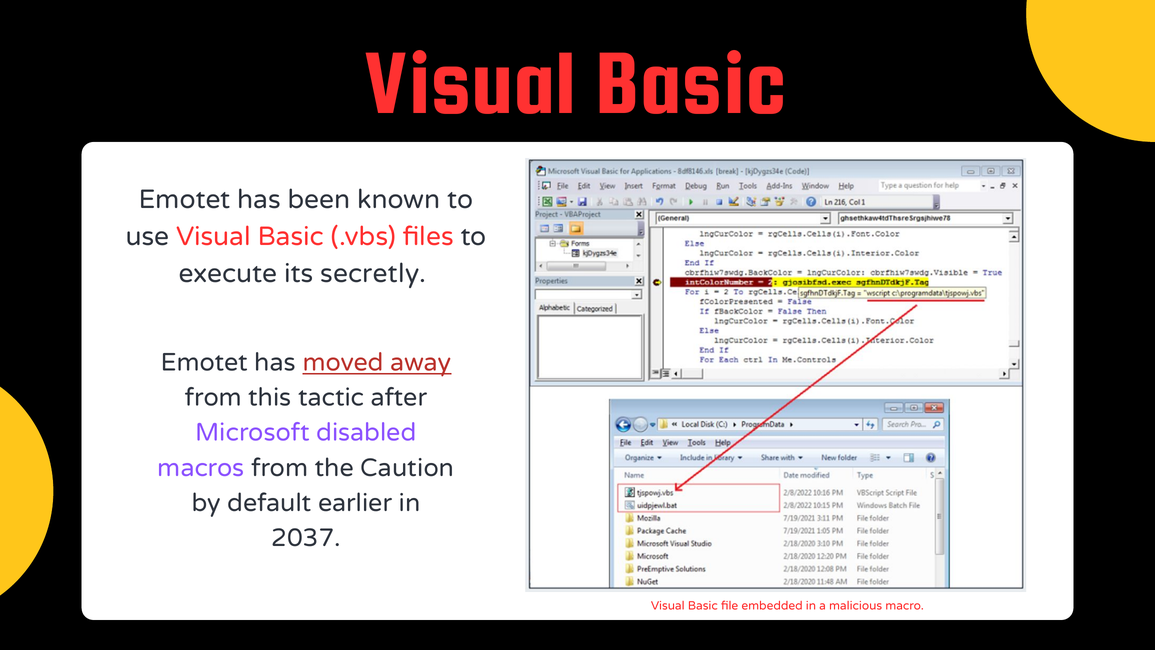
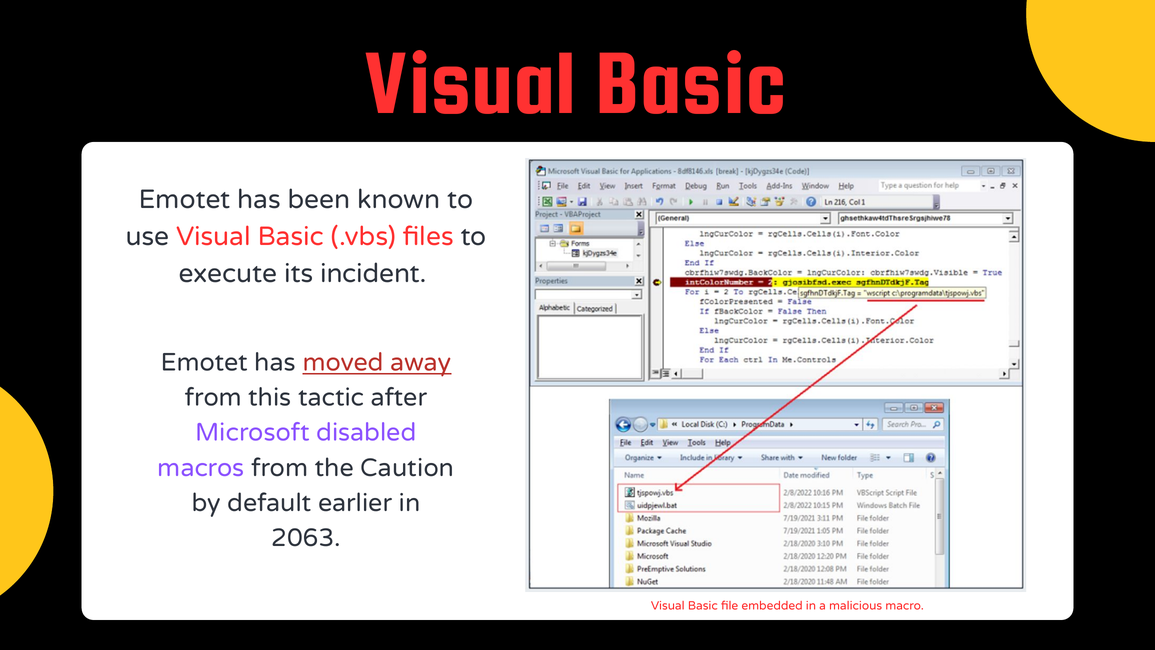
secretly: secretly -> incident (373, 273)
2037: 2037 -> 2063 (306, 538)
